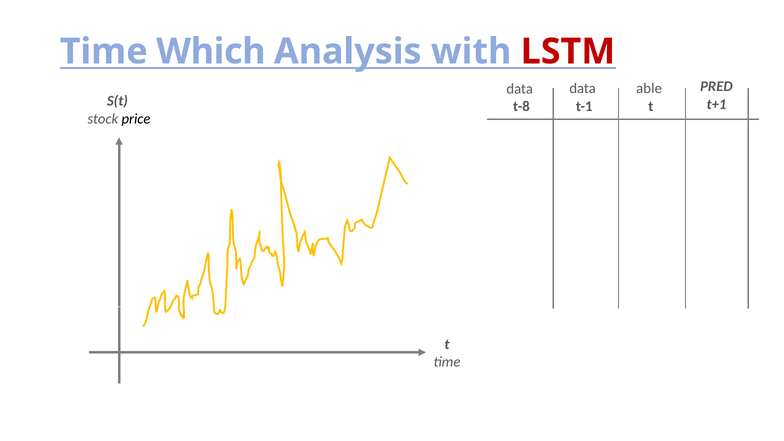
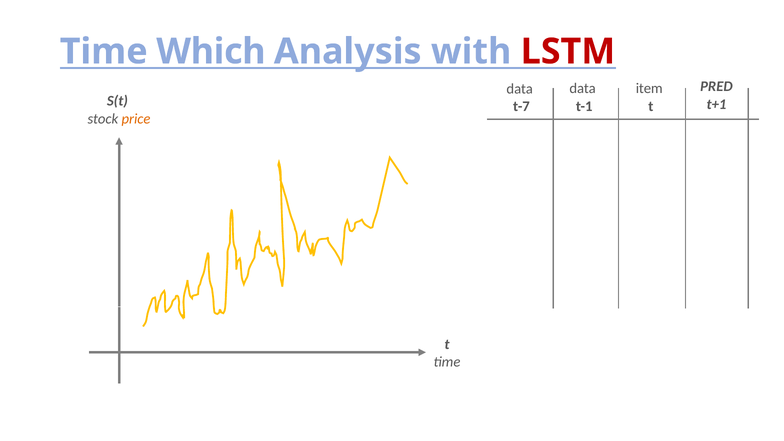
able: able -> item (649, 89)
t-8: t-8 -> t-7 (521, 106)
price colour: black -> orange (136, 119)
